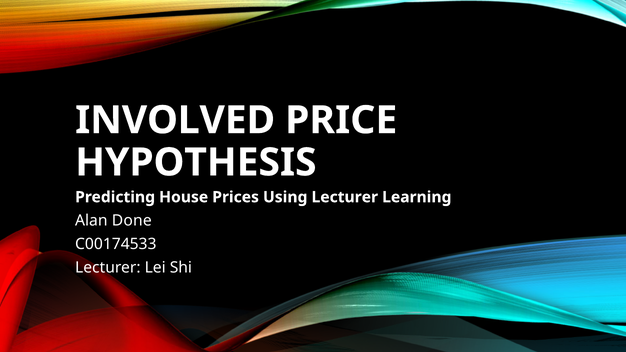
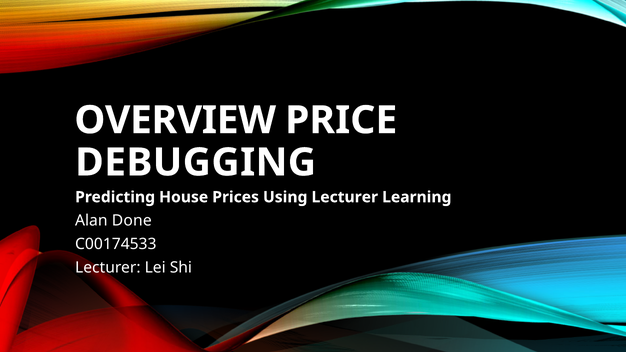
INVOLVED: INVOLVED -> OVERVIEW (175, 120)
HYPOTHESIS: HYPOTHESIS -> DEBUGGING (196, 163)
